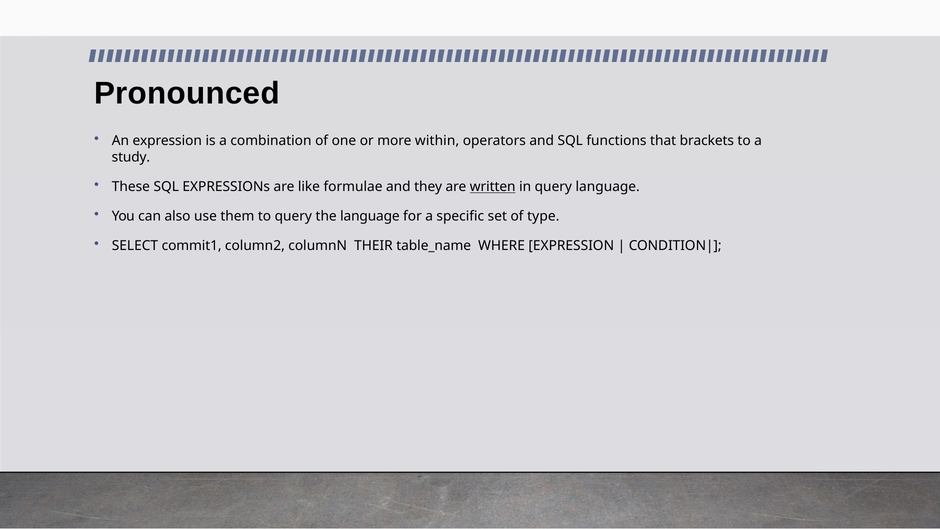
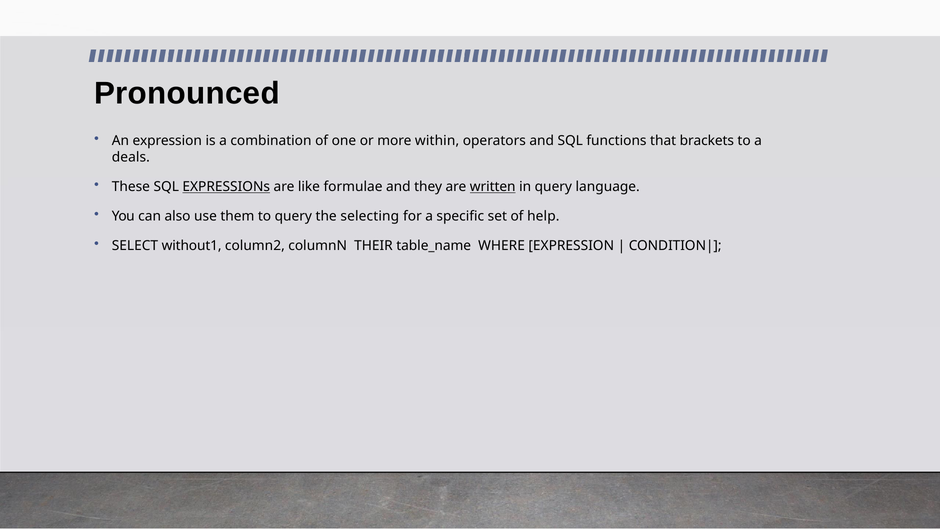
study: study -> deals (131, 157)
EXPRESSIONs underline: none -> present (226, 187)
the language: language -> selecting (370, 216)
type: type -> help (543, 216)
commit1: commit1 -> without1 (192, 246)
